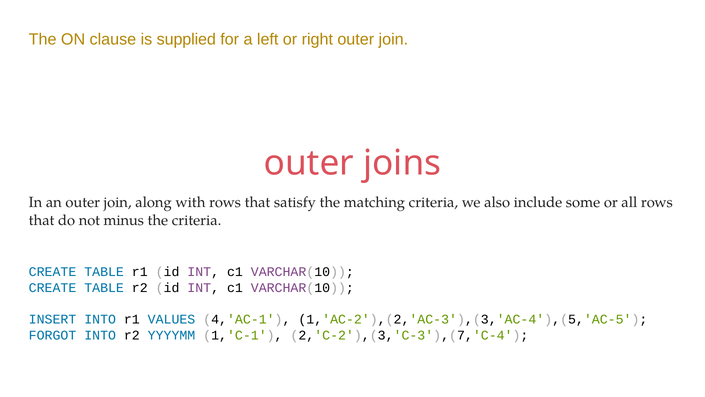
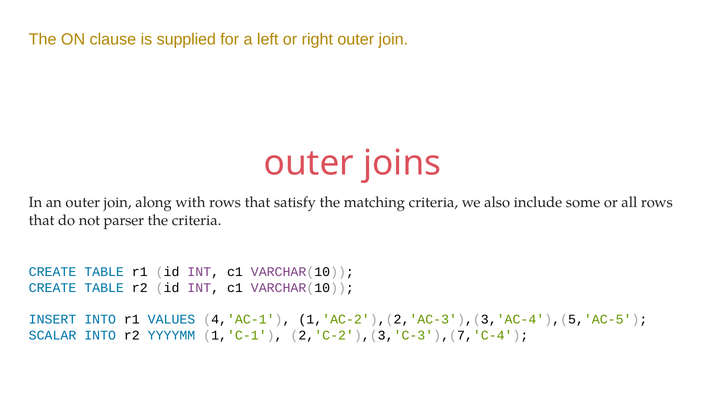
minus: minus -> parser (124, 220)
FORGOT: FORGOT -> SCALAR (53, 335)
